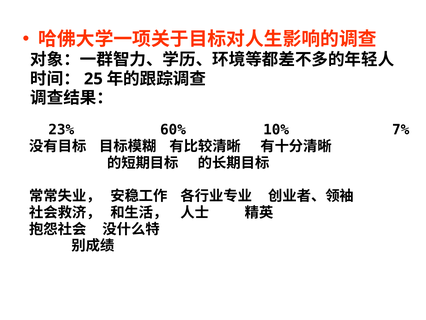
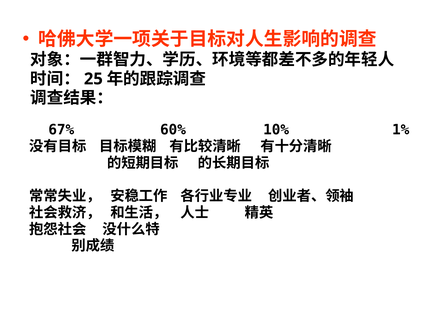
23%: 23% -> 67% (61, 130)
7%: 7% -> 1% (401, 130)
